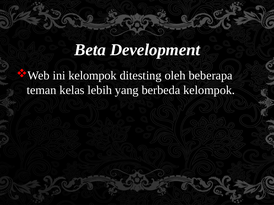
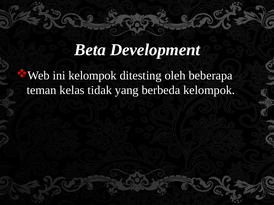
lebih: lebih -> tidak (100, 90)
